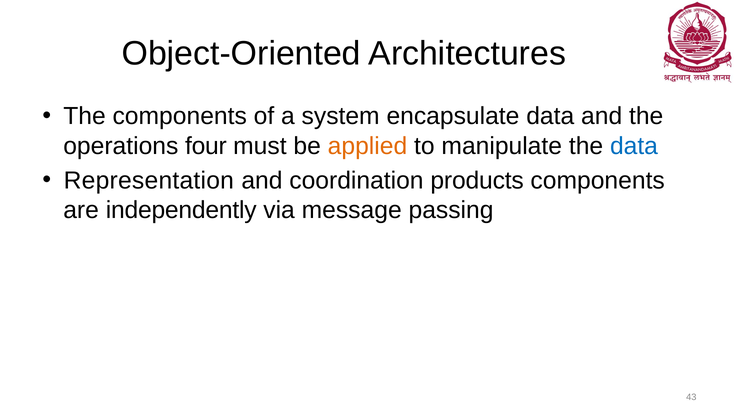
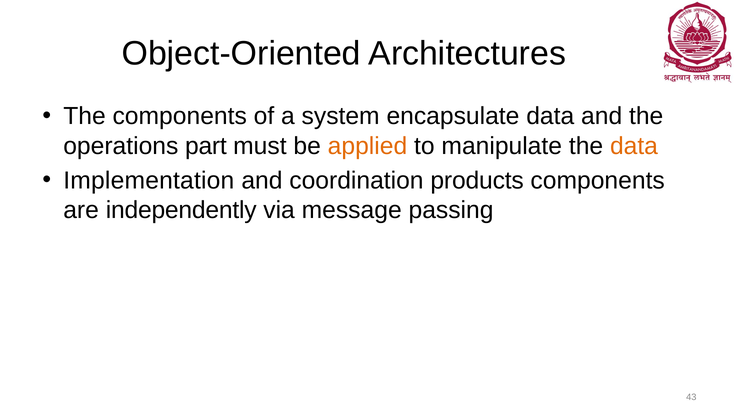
four: four -> part (206, 146)
data colour: blue -> orange (634, 146)
Representation: Representation -> Implementation (149, 180)
